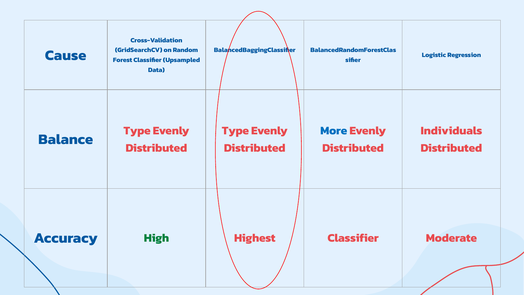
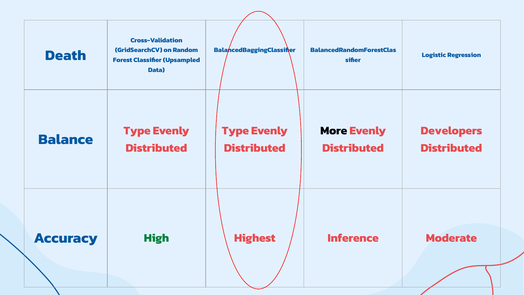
Cause: Cause -> Death (66, 55)
More colour: blue -> black (334, 131)
Individuals: Individuals -> Developers (451, 131)
Highest Classifier: Classifier -> Inference (353, 238)
